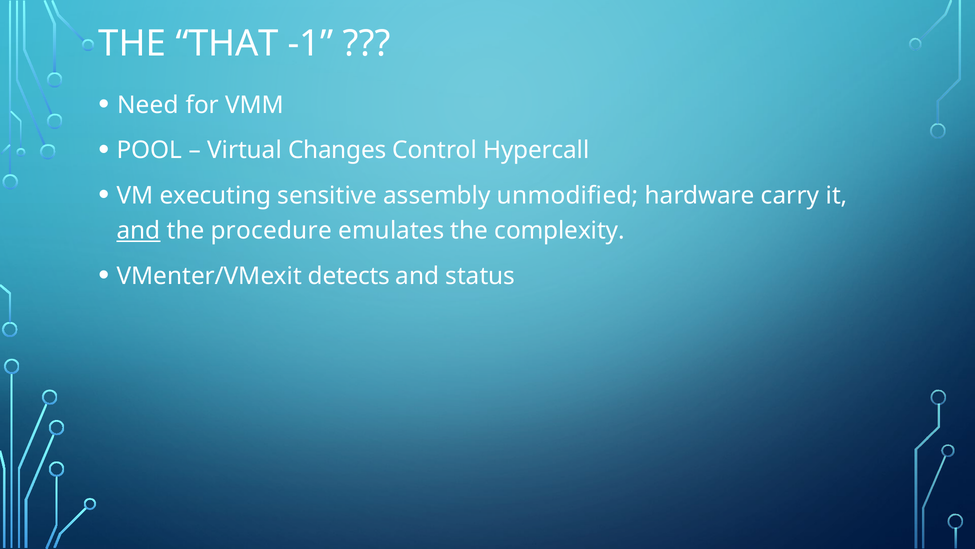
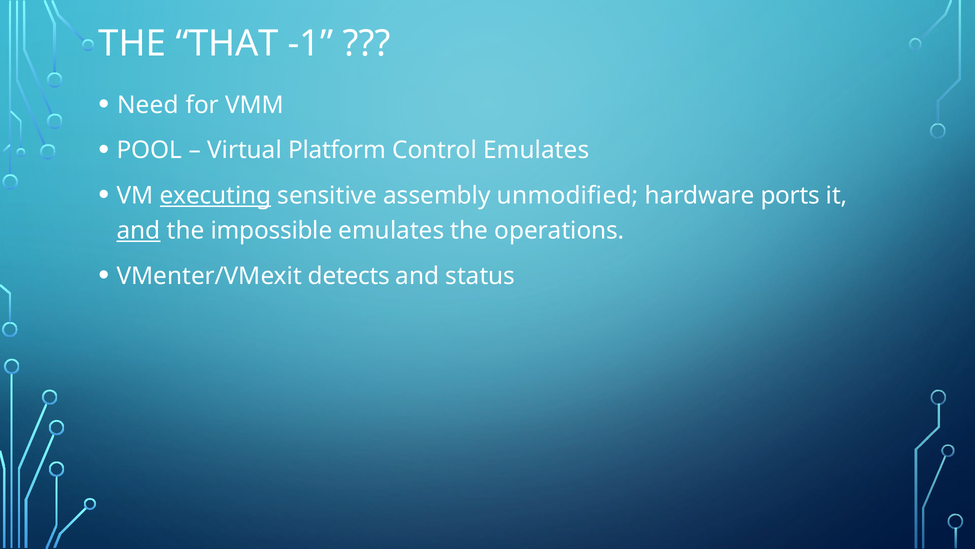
Changes: Changes -> Platform (337, 150)
Control Hypercall: Hypercall -> Emulates (536, 150)
executing underline: none -> present (215, 195)
carry: carry -> ports (790, 195)
procedure: procedure -> impossible (272, 231)
complexity: complexity -> operations (559, 231)
